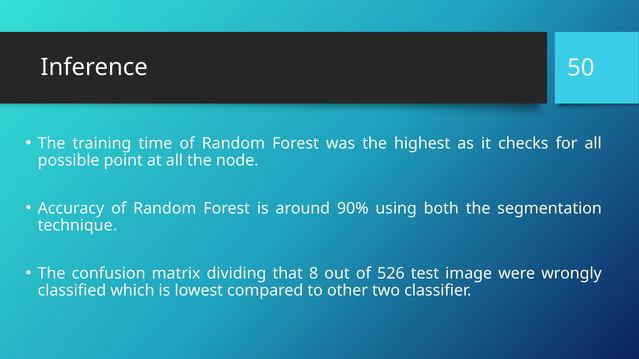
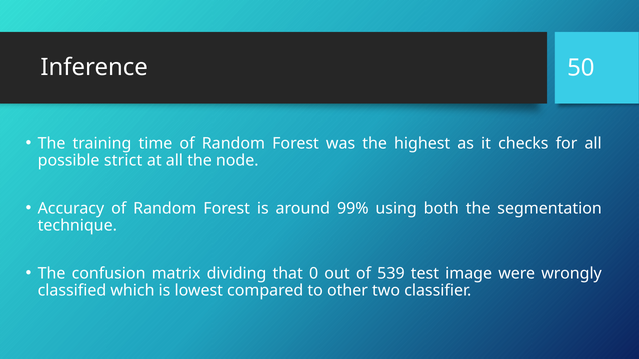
point: point -> strict (123, 161)
90%: 90% -> 99% (353, 209)
8: 8 -> 0 (314, 274)
526: 526 -> 539 (391, 274)
